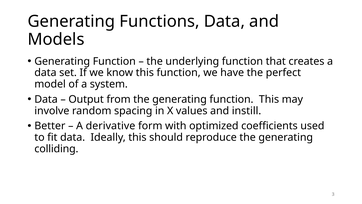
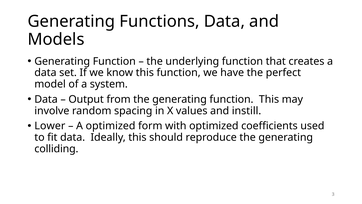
Better: Better -> Lower (50, 126)
A derivative: derivative -> optimized (111, 126)
